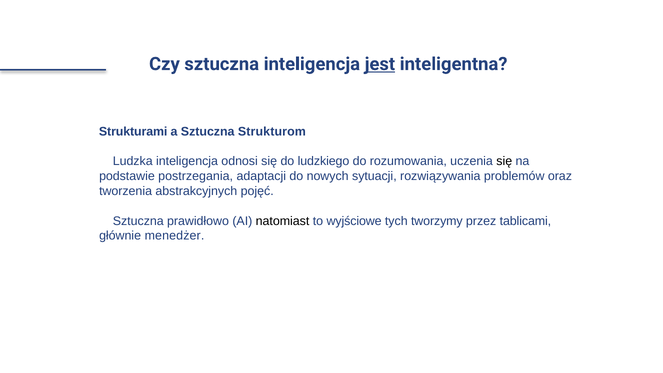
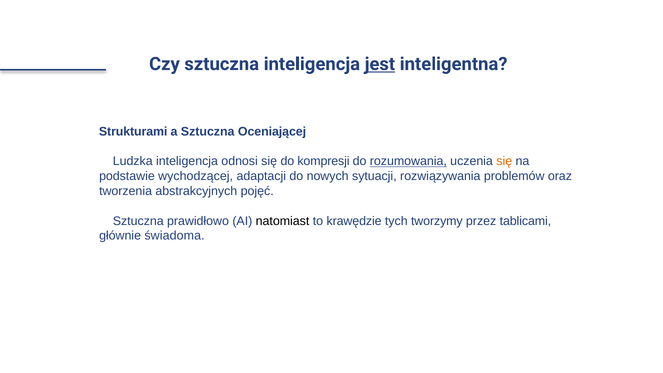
Strukturom: Strukturom -> Oceniającej (272, 131)
ludzkiego: ludzkiego -> kompresji (323, 161)
rozumowania underline: none -> present (408, 161)
się colour: black -> orange (504, 161)
postrzegania: postrzegania -> wychodzącej (196, 176)
wyjściowe: wyjściowe -> krawędzie (354, 221)
menedżer: menedżer -> świadoma (174, 236)
